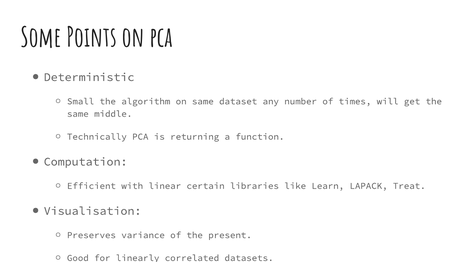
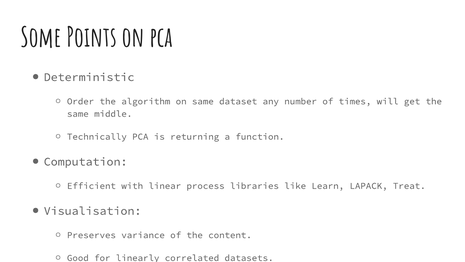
Small: Small -> Order (81, 101)
certain: certain -> process (206, 186)
present: present -> content (230, 235)
